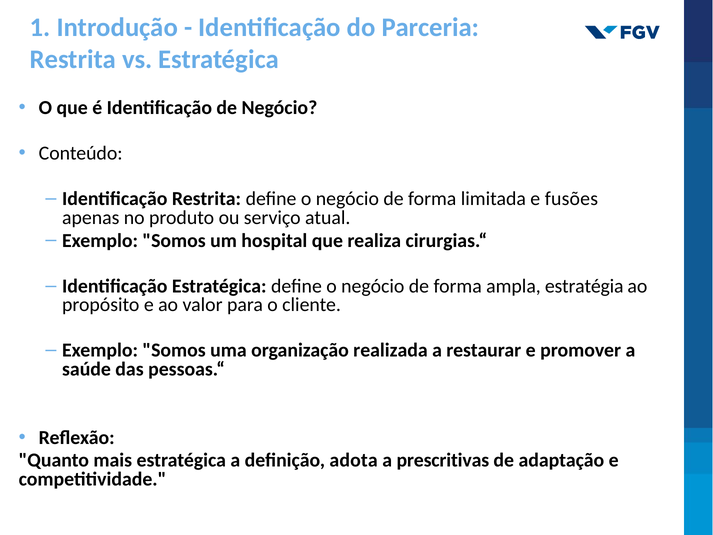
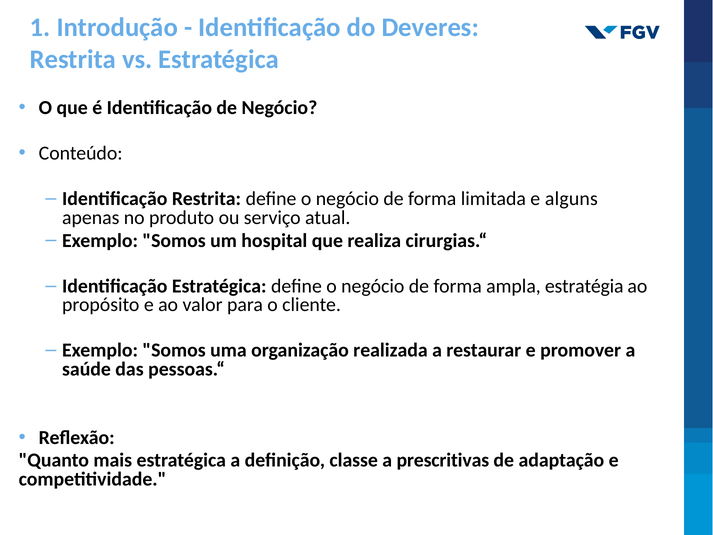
Parceria: Parceria -> Deveres (430, 27)
fusões: fusões -> alguns (571, 199)
adota: adota -> classe (354, 460)
